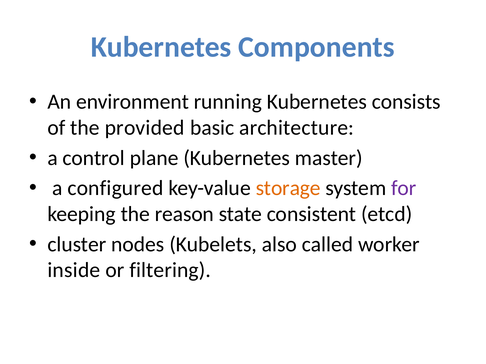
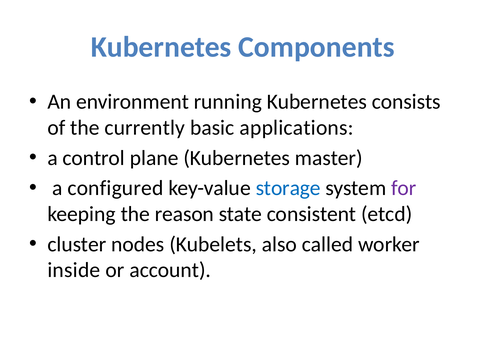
provided: provided -> currently (145, 128)
architecture: architecture -> applications (297, 128)
storage colour: orange -> blue (288, 188)
filtering: filtering -> account (170, 270)
